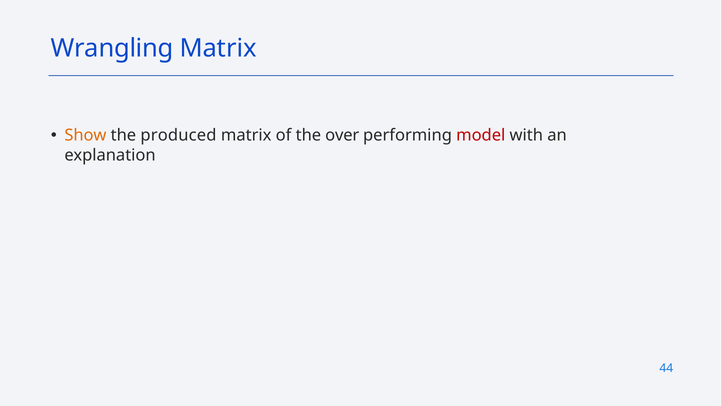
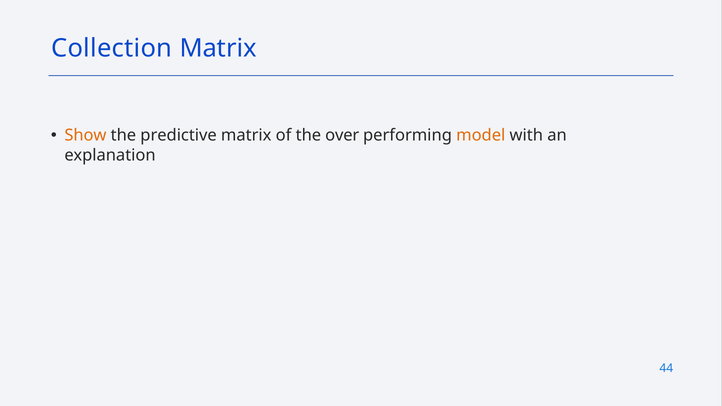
Wrangling: Wrangling -> Collection (112, 48)
produced: produced -> predictive (179, 136)
model colour: red -> orange (481, 136)
